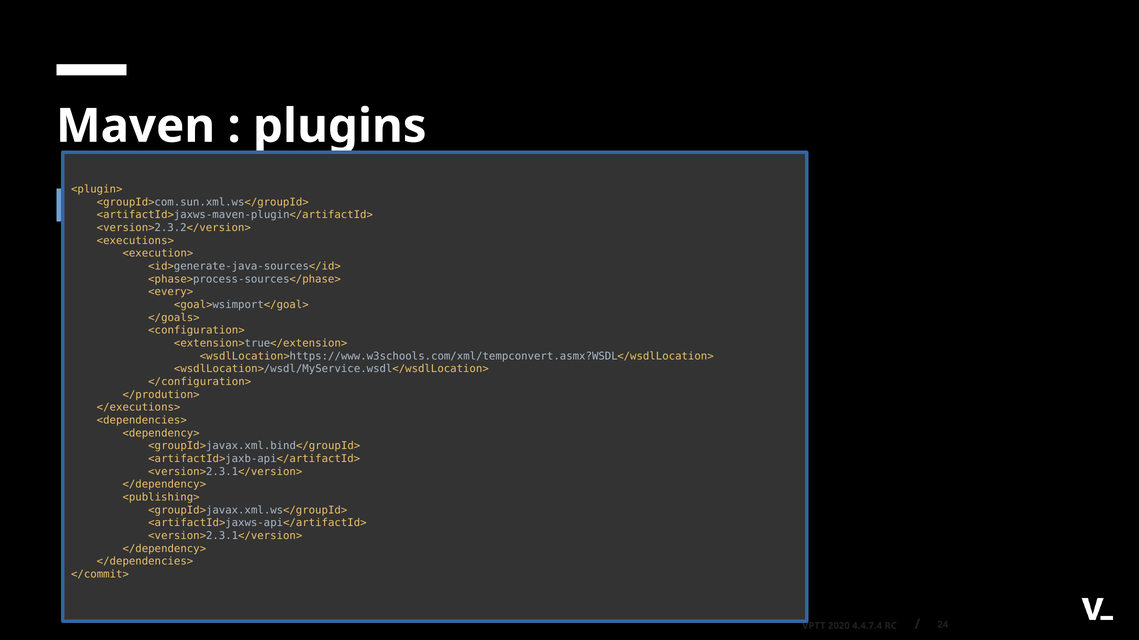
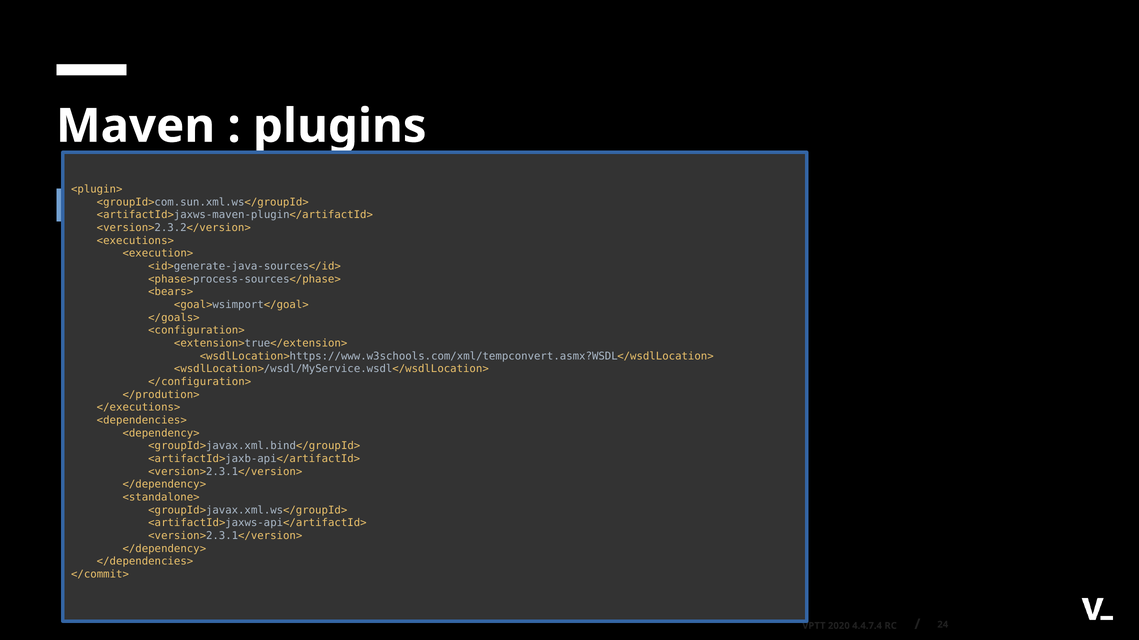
<every>: <every> -> <bears> (171, 292)
<publishing>: <publishing> -> <standalone> (161, 498)
